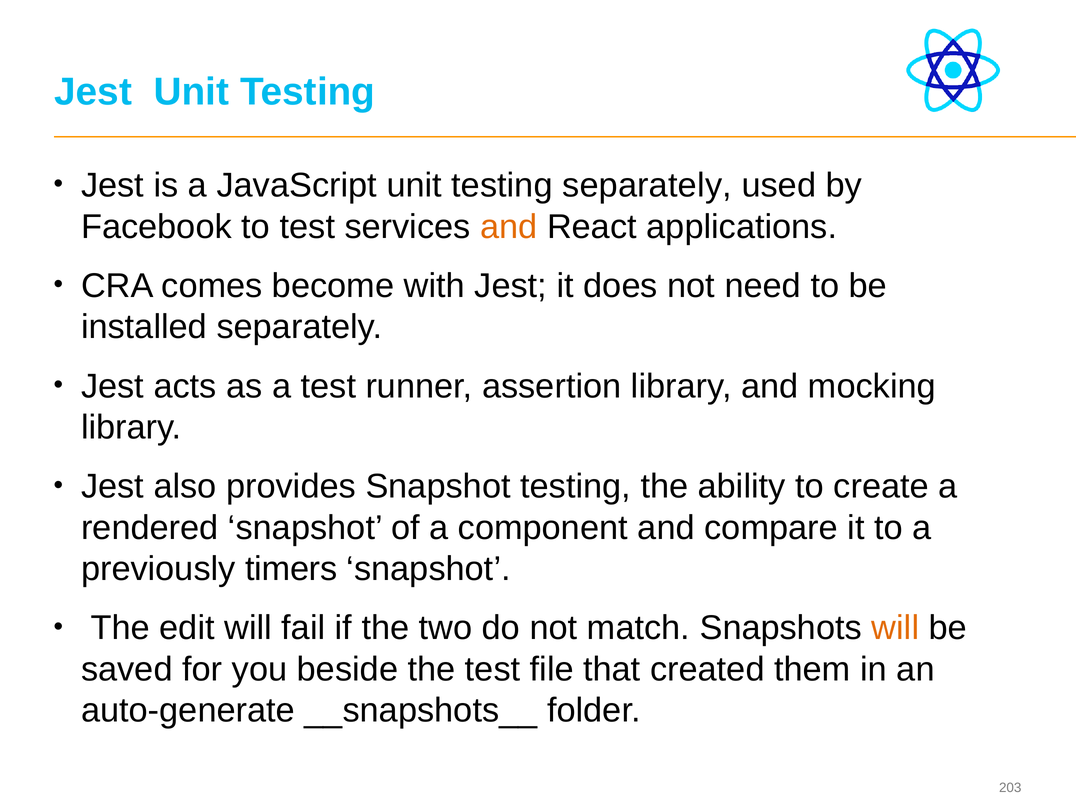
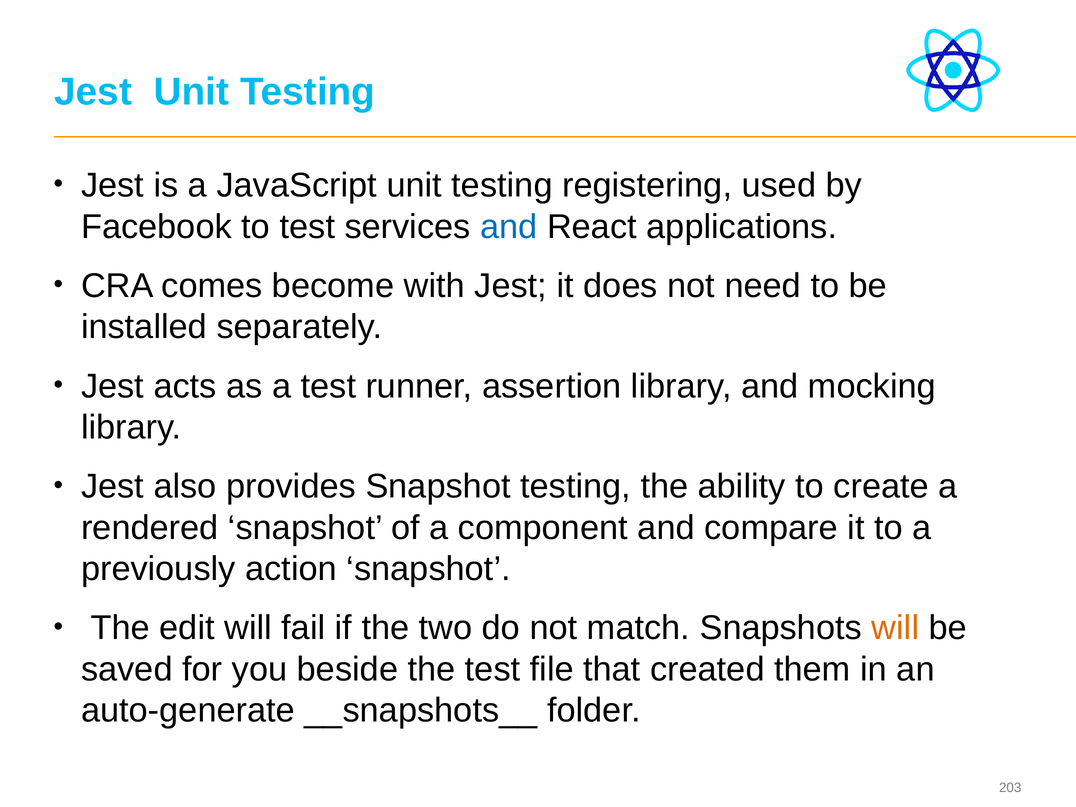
testing separately: separately -> registering (647, 186)
and colour: orange -> blue (509, 227)
timers: timers -> action (291, 569)
